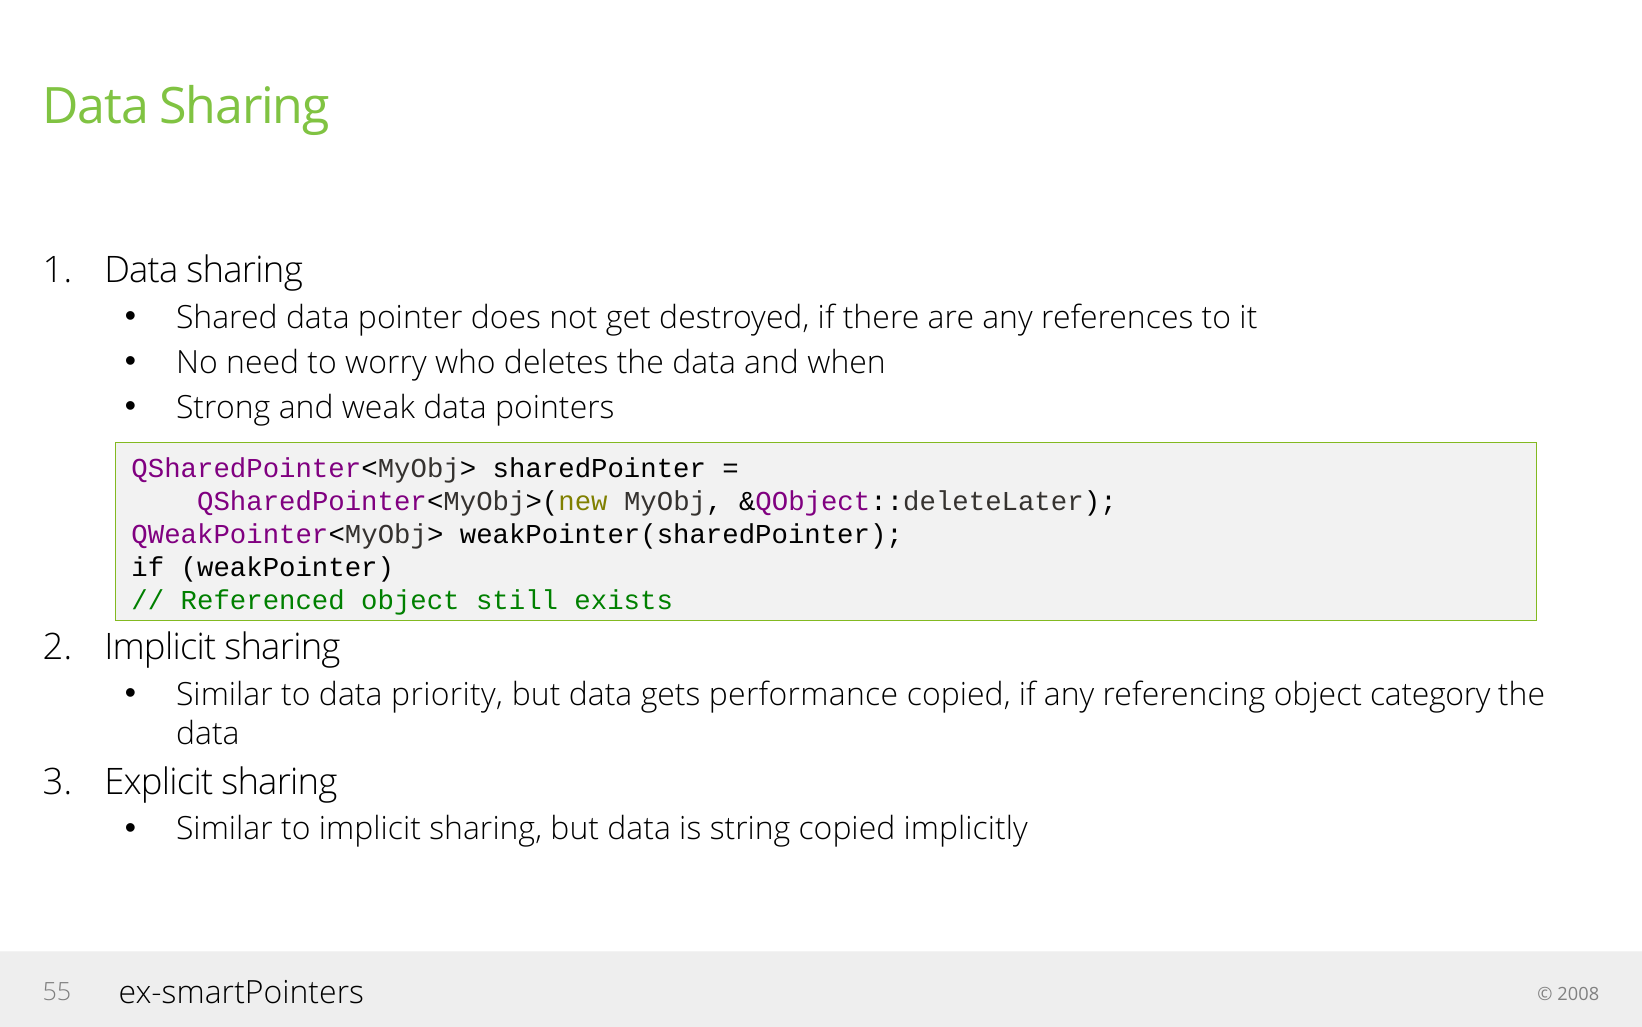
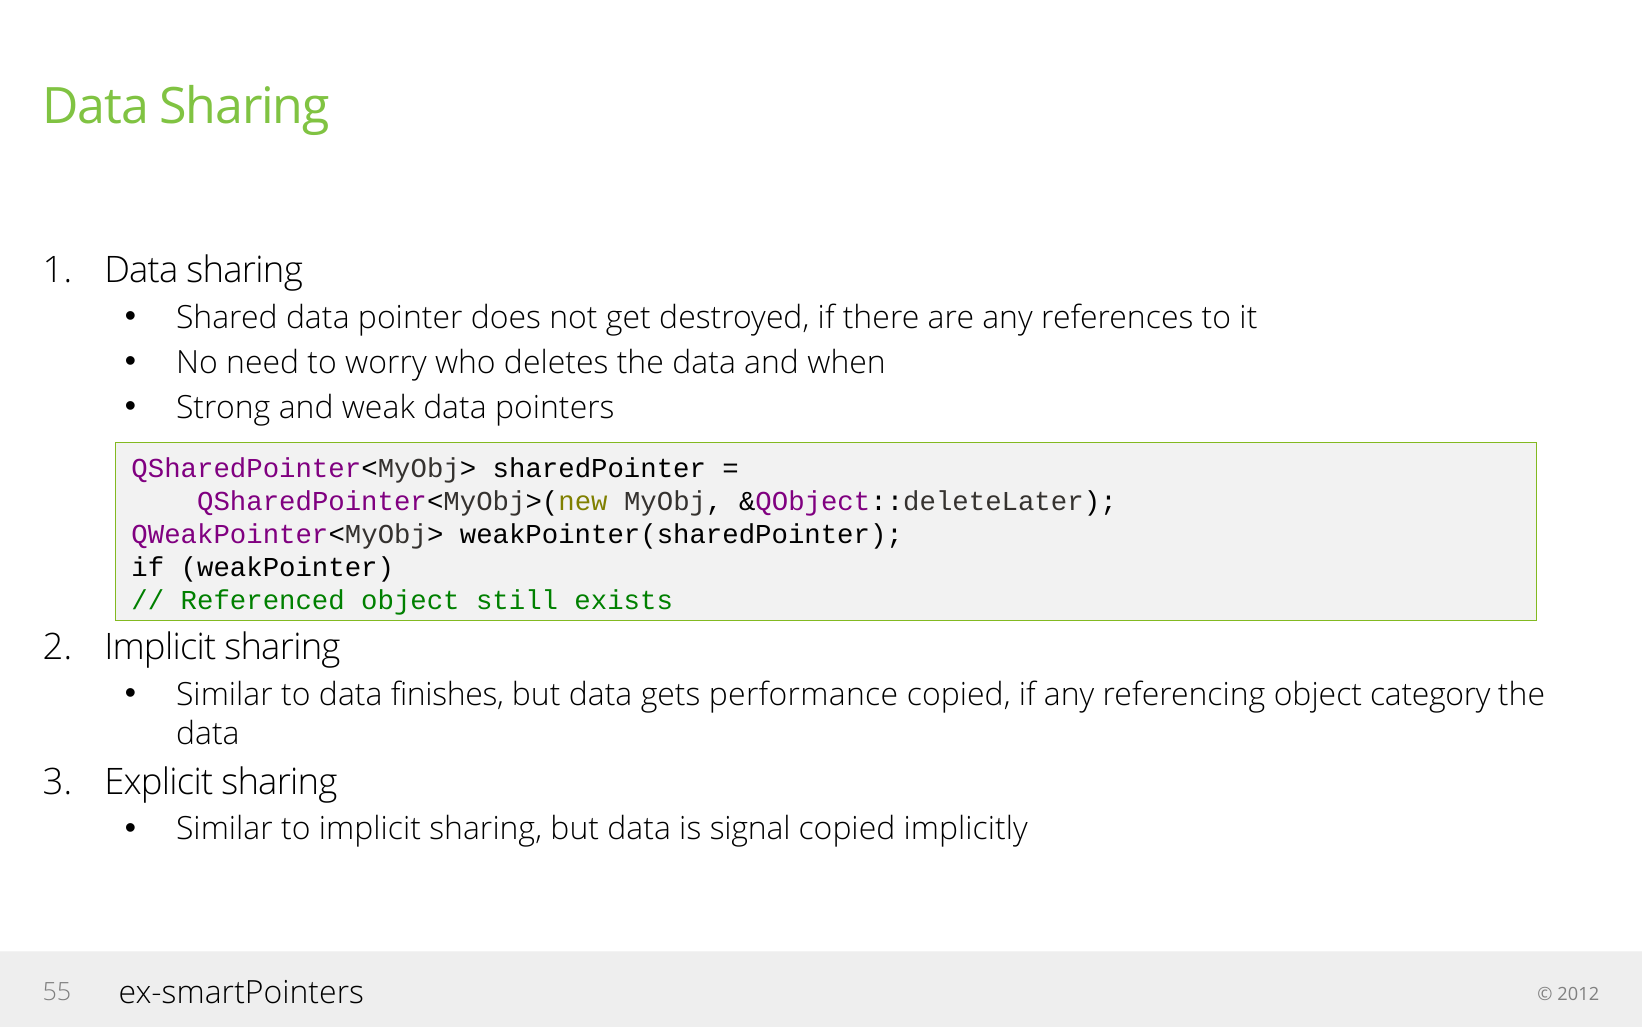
priority: priority -> finishes (447, 695)
string: string -> signal (750, 829)
2008: 2008 -> 2012 (1578, 994)
